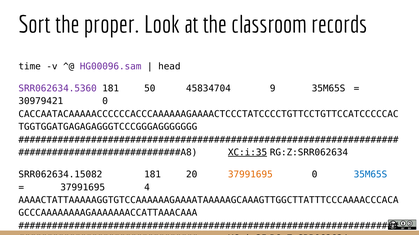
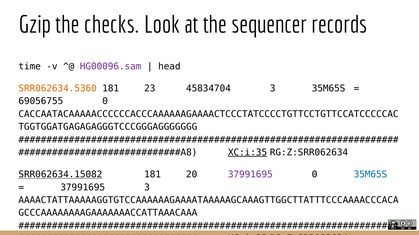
Sort: Sort -> Gzip (35, 25)
proper: proper -> checks (112, 25)
classroom: classroom -> sequencer (269, 25)
SRR062634.5360 colour: purple -> orange (58, 89)
50: 50 -> 23 (150, 89)
45834704 9: 9 -> 3 (273, 89)
30979421: 30979421 -> 69056755 (41, 102)
SRR062634.15082 underline: none -> present (60, 175)
37991695 colour: orange -> purple (250, 175)
37991695 4: 4 -> 3 (147, 188)
